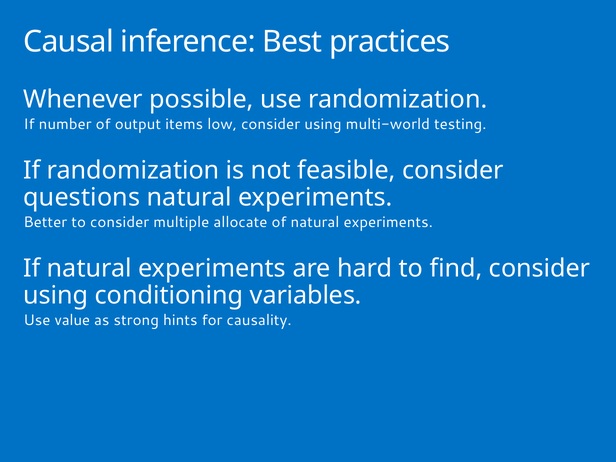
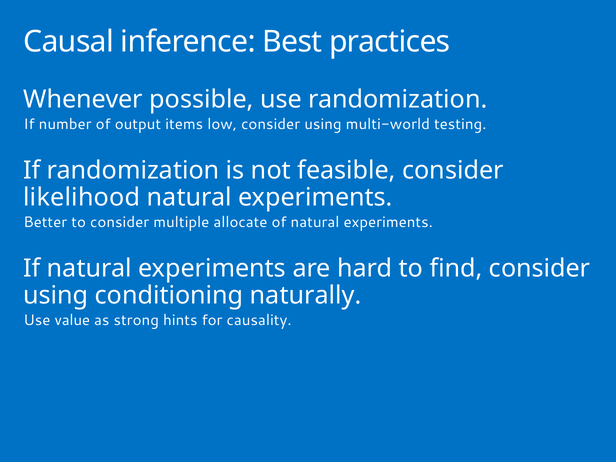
questions: questions -> likelihood (82, 198)
variables: variables -> naturally (306, 296)
